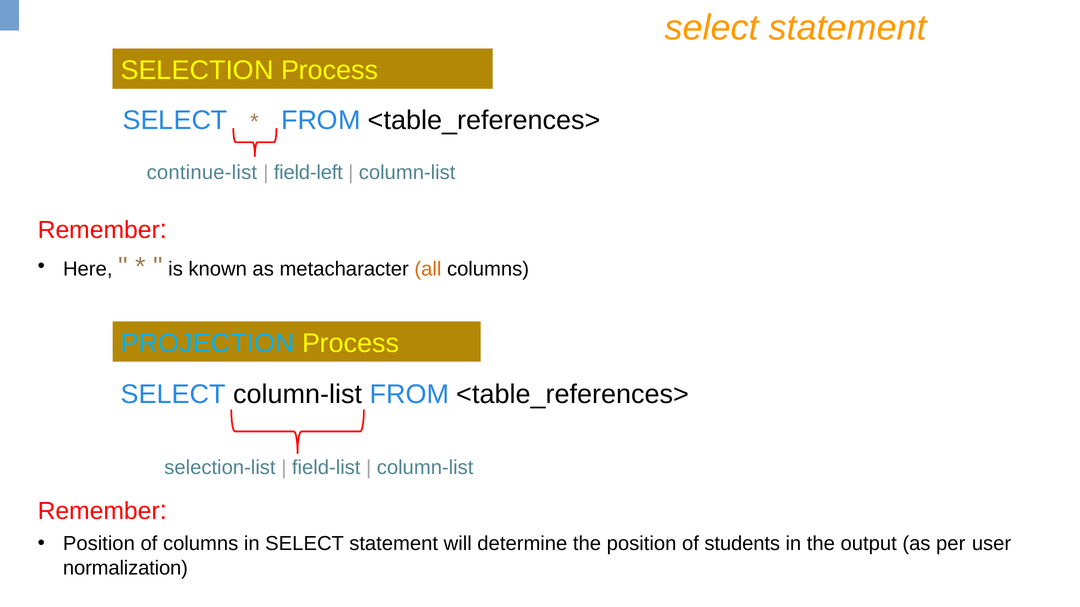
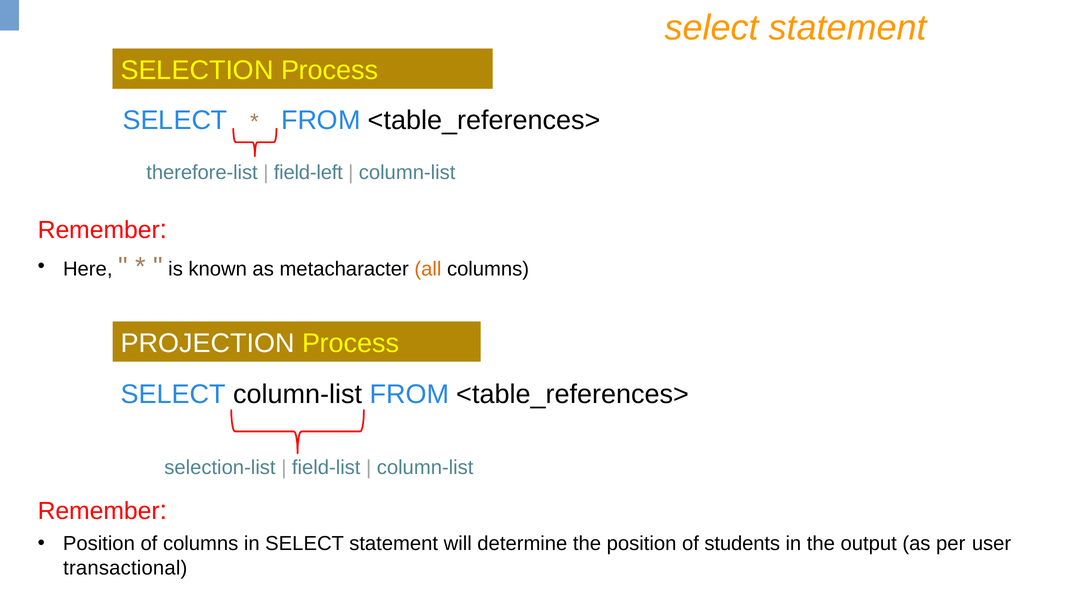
continue-list: continue-list -> therefore-list (202, 173)
PROJECTION colour: light blue -> white (208, 344)
normalization: normalization -> transactional (125, 568)
